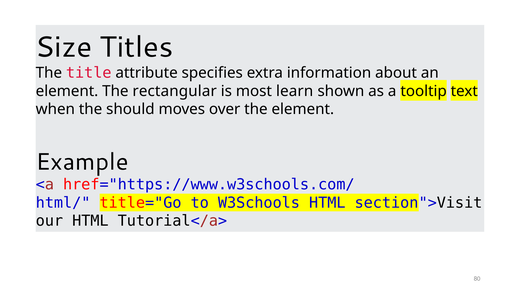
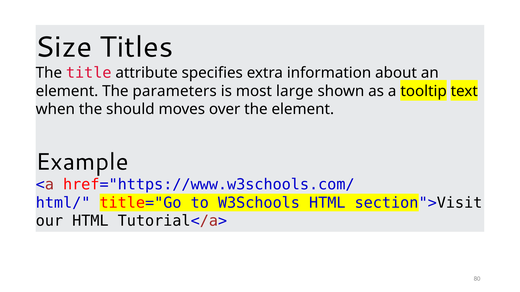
rectangular: rectangular -> parameters (175, 91)
learn: learn -> large (295, 91)
